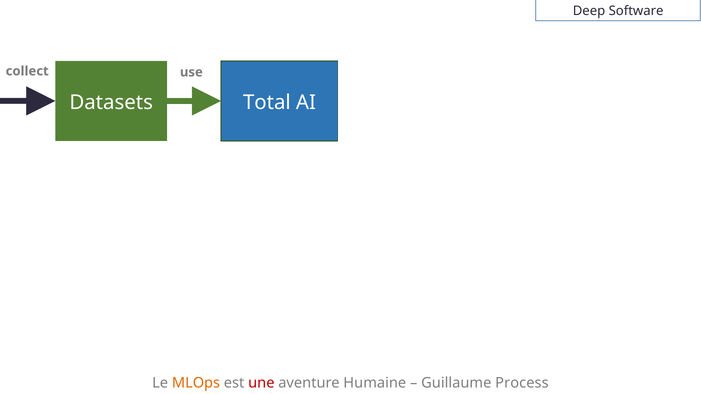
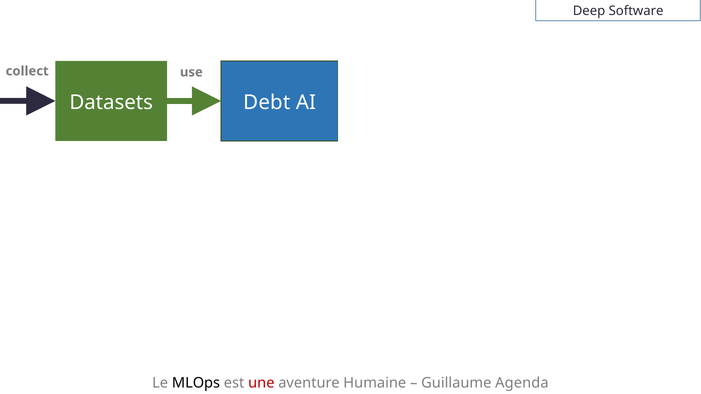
Total: Total -> Debt (267, 102)
MLOps colour: orange -> black (196, 383)
Process: Process -> Agenda (522, 383)
